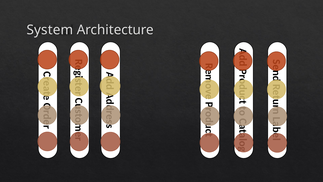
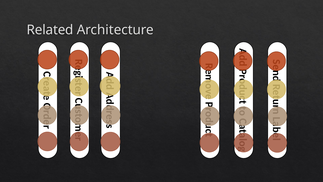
System: System -> Related (50, 30)
